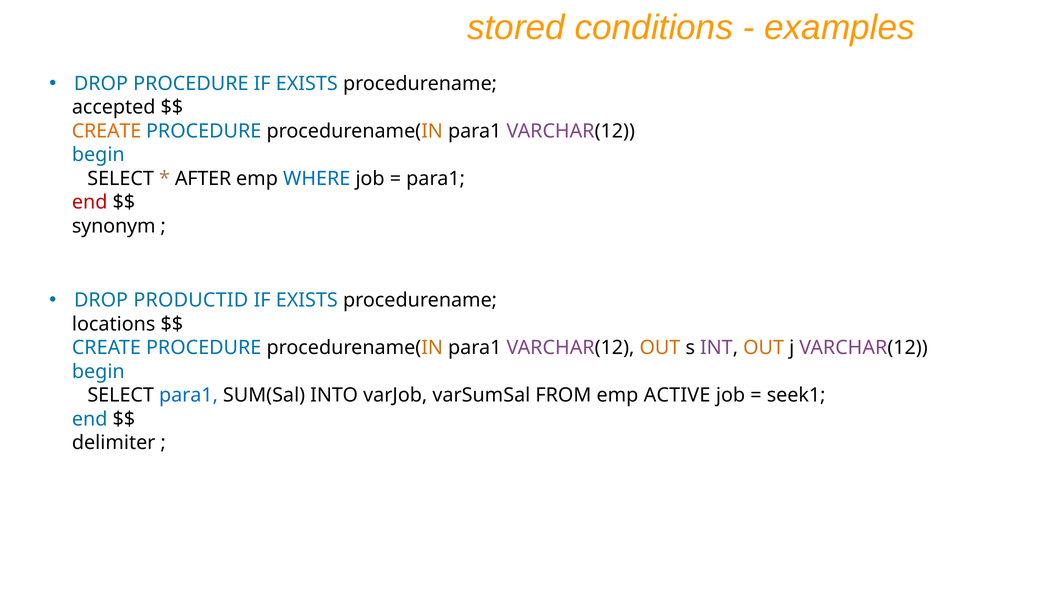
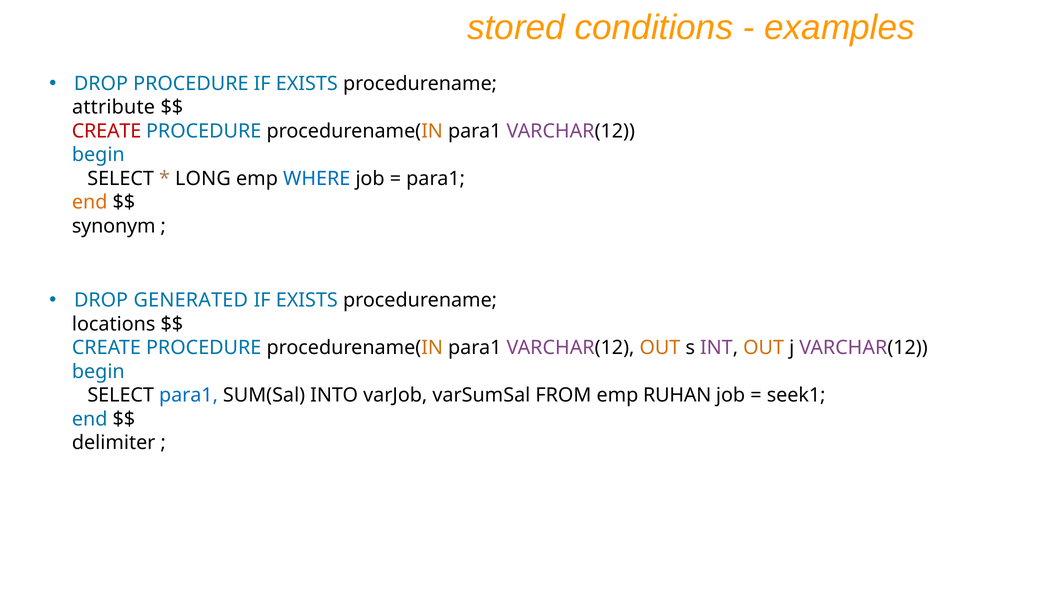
accepted: accepted -> attribute (114, 107)
CREATE colour: orange -> red (107, 131)
AFTER: AFTER -> LONG (203, 178)
end colour: red -> orange (90, 202)
PRODUCTID: PRODUCTID -> GENERATED (191, 300)
ACTIVE: ACTIVE -> RUHAN (677, 395)
